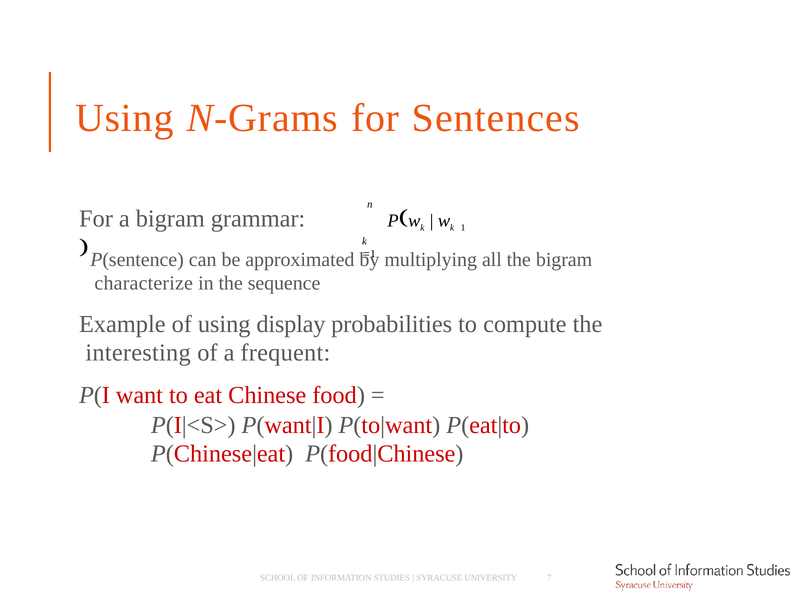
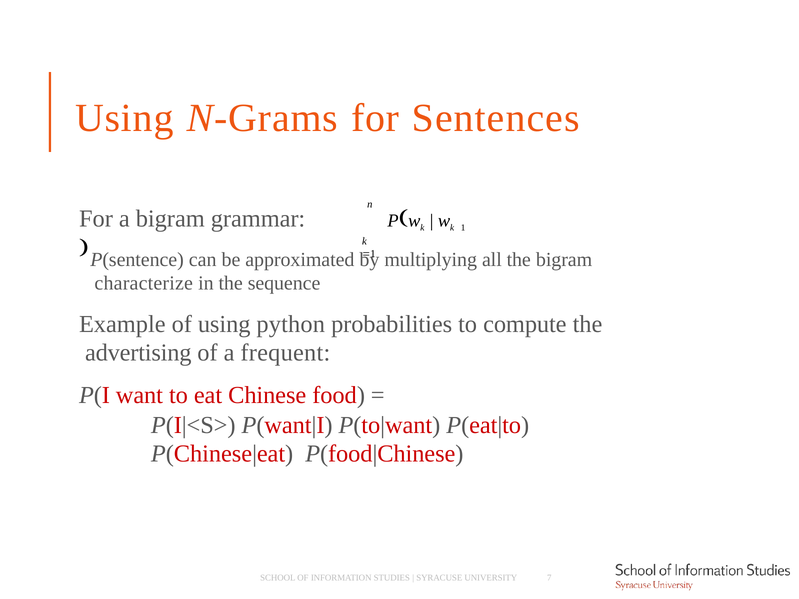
display: display -> python (291, 324)
interesting: interesting -> advertising (138, 353)
